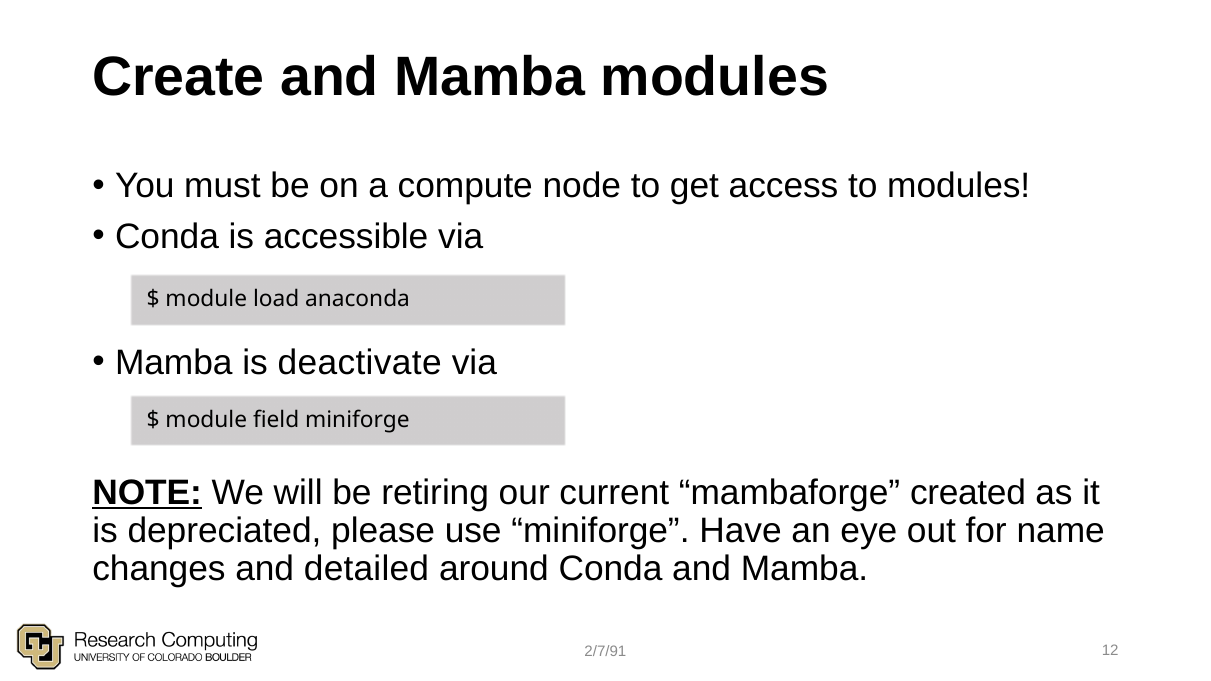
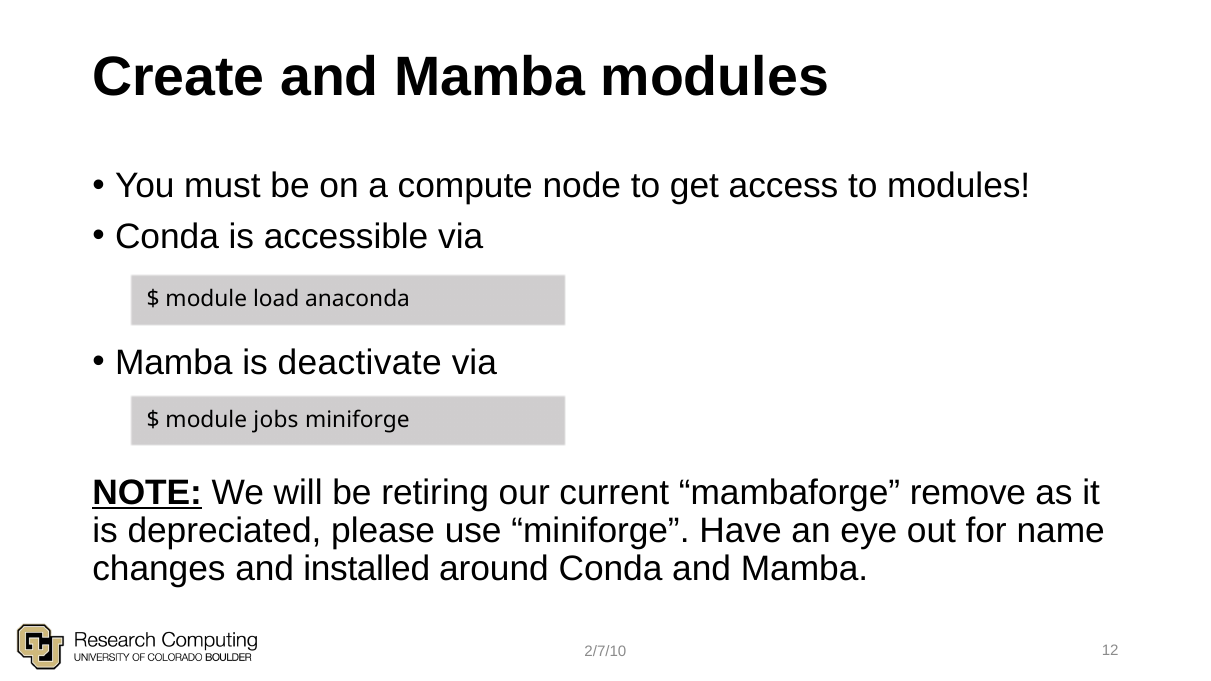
field: field -> jobs (276, 420)
created: created -> remove (968, 493)
detailed: detailed -> installed (367, 569)
2/7/91: 2/7/91 -> 2/7/10 (605, 652)
